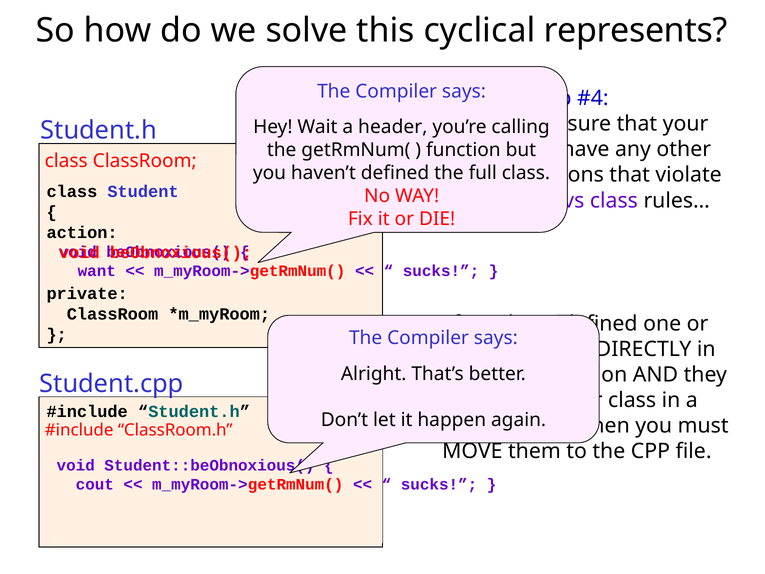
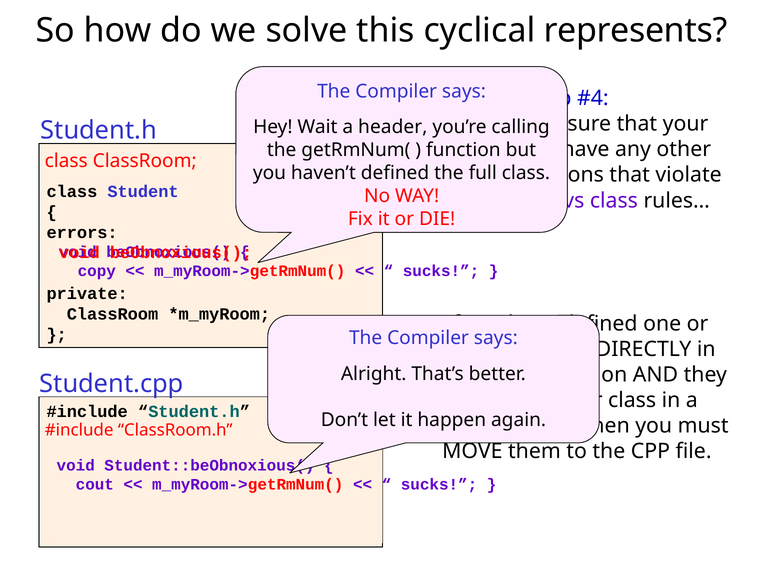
action: action -> errors (82, 233)
want: want -> copy (97, 271)
